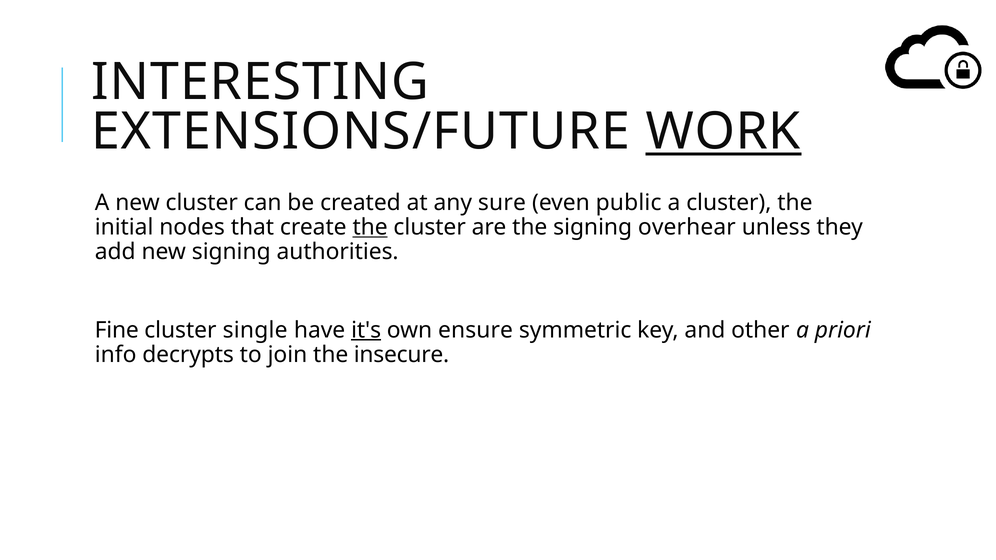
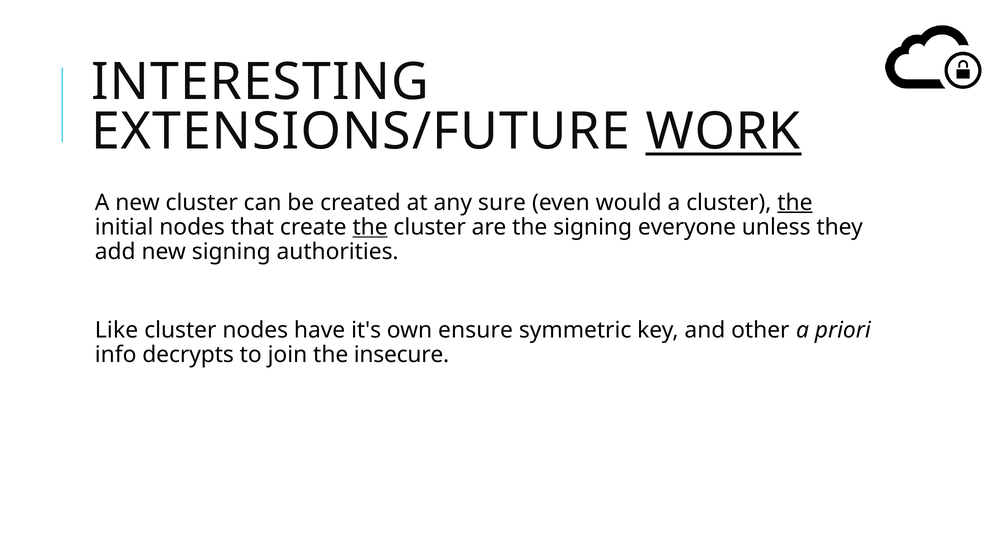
public: public -> would (629, 203)
the underline: none -> present (795, 203)
overhear: overhear -> everyone (687, 227)
Fine: Fine -> Like (117, 330)
cluster single: single -> nodes (255, 330)
it's underline: present -> none (366, 330)
